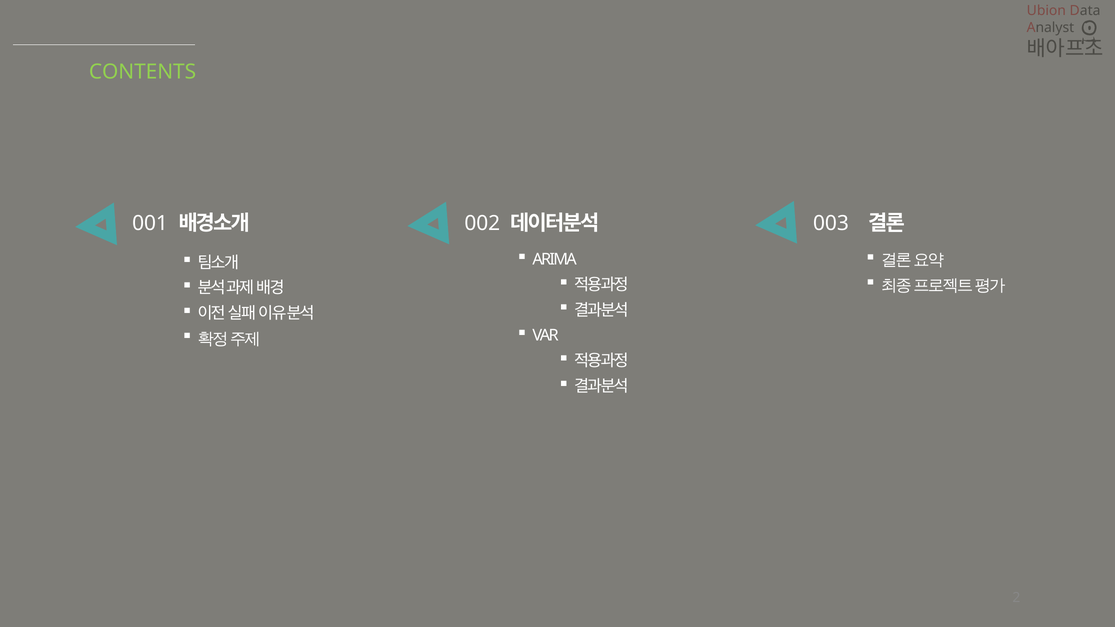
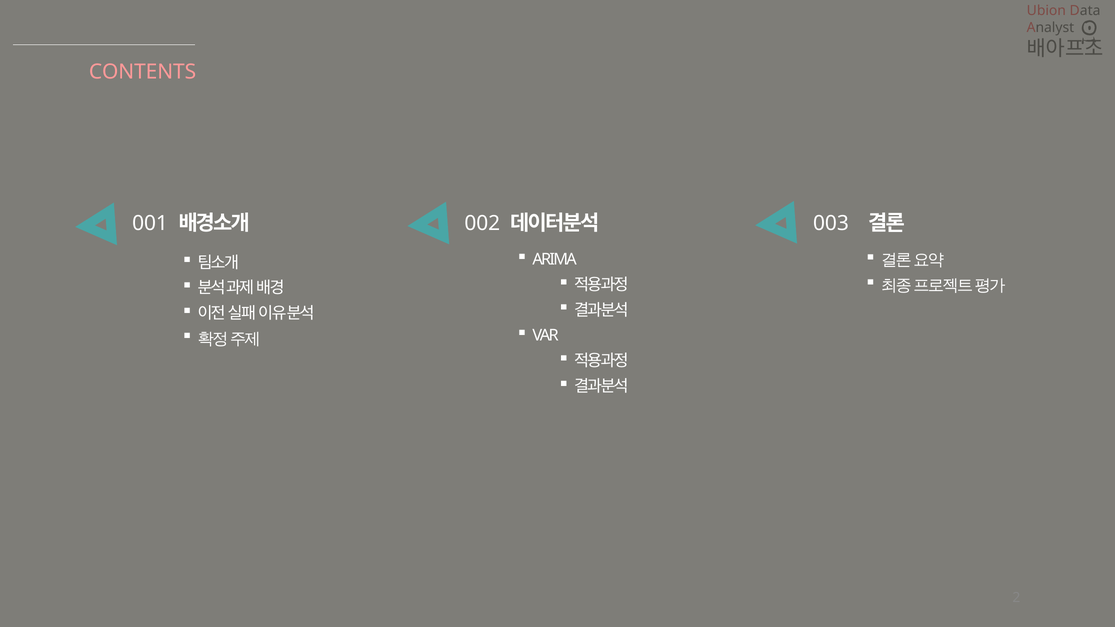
CONTENTS colour: light green -> pink (143, 72)
